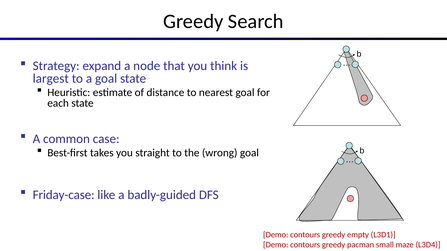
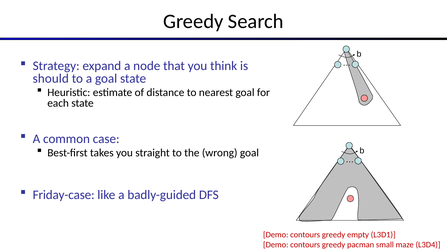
largest: largest -> should (51, 79)
